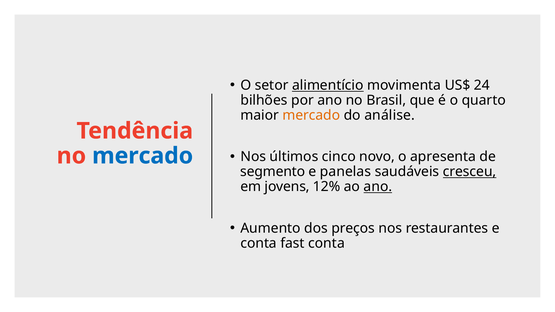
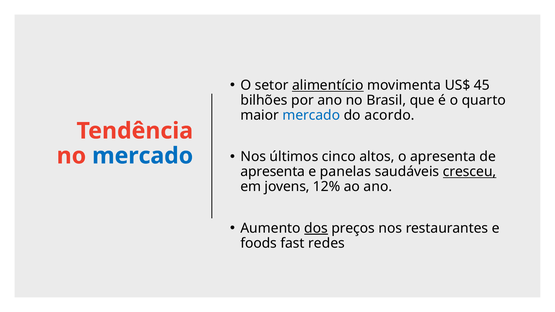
24: 24 -> 45 (482, 85)
mercado colour: orange -> blue (311, 115)
análise: análise -> acordo (390, 115)
novo: novo -> altos (377, 157)
segmento: segmento -> apresenta (273, 172)
ano underline: present -> none (378, 187)
dos underline: none -> present (316, 228)
conta: conta -> foods (259, 243)
fast conta: conta -> redes (327, 243)
